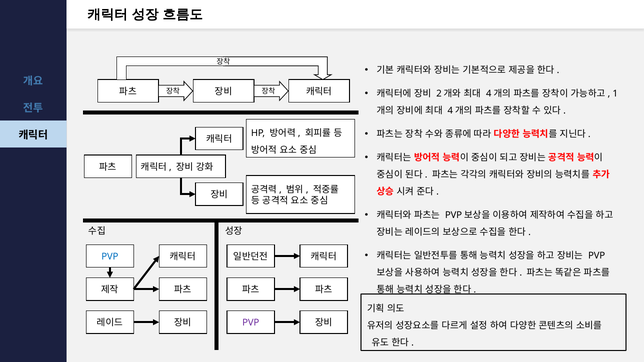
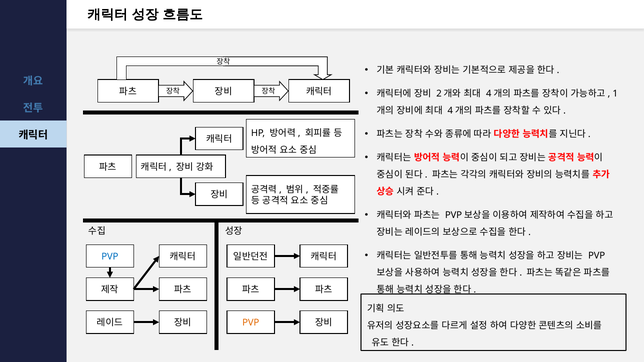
PVP colour: purple -> orange (251, 323)
